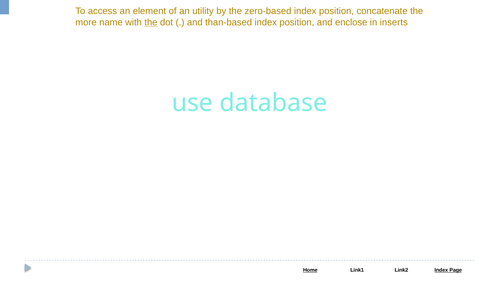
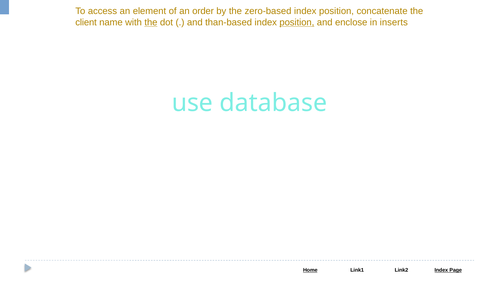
utility: utility -> order (203, 11)
more: more -> client (86, 22)
position underline: none -> present (297, 22)
